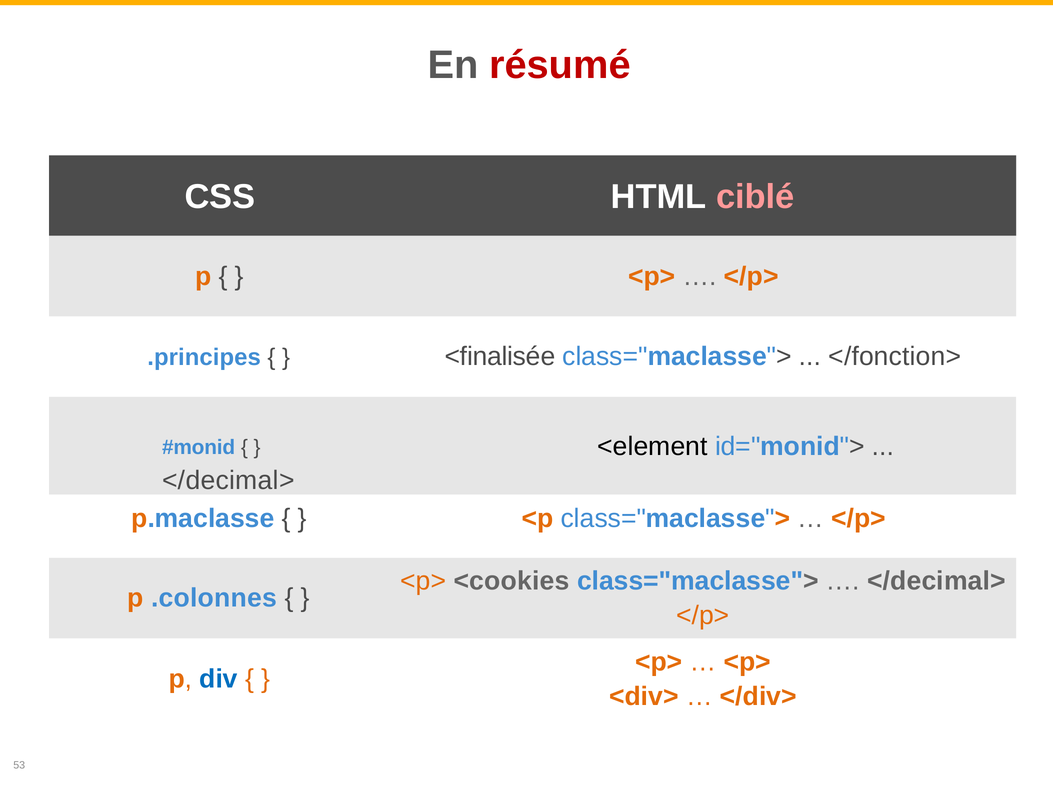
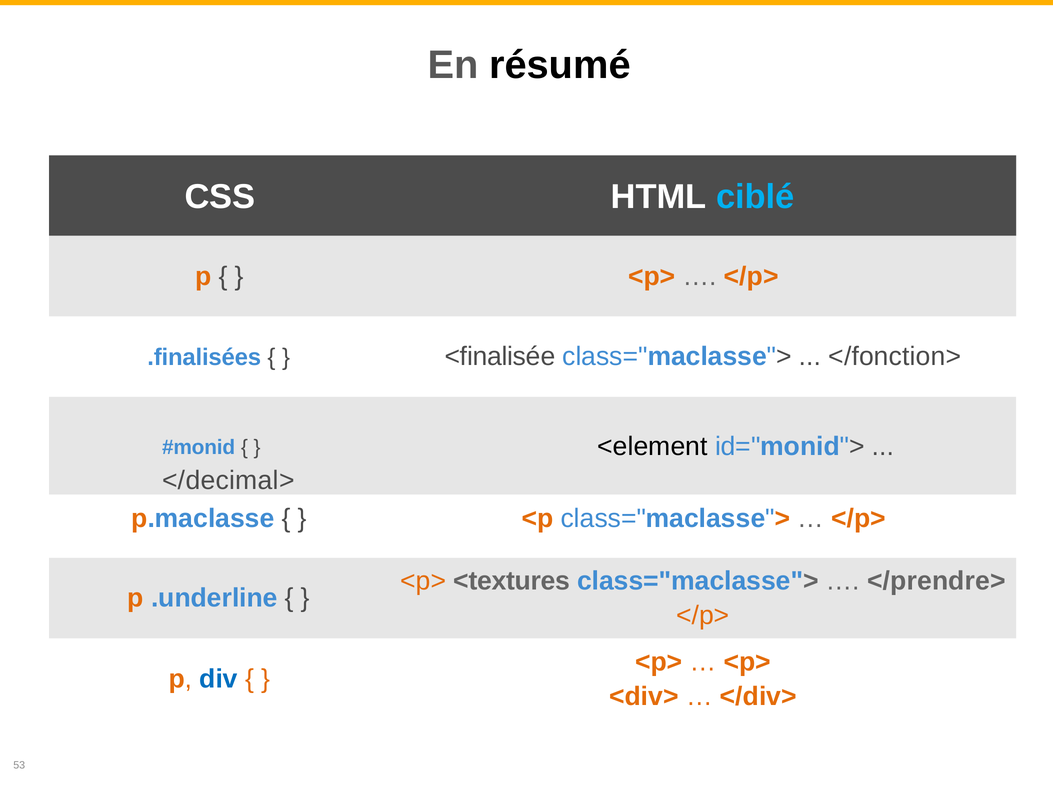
résumé colour: red -> black (560, 65)
ciblé colour: pink -> light blue (755, 197)
.principes: .principes -> .finalisées (204, 357)
<cookies: <cookies -> <textures (512, 581)
</decimal>: </decimal> -> </prendre> (936, 581)
.colonnes: .colonnes -> .underline (214, 598)
